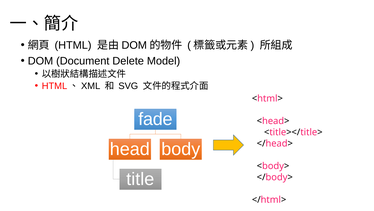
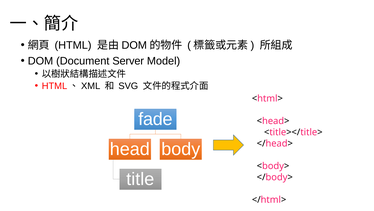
Delete: Delete -> Server (128, 61)
